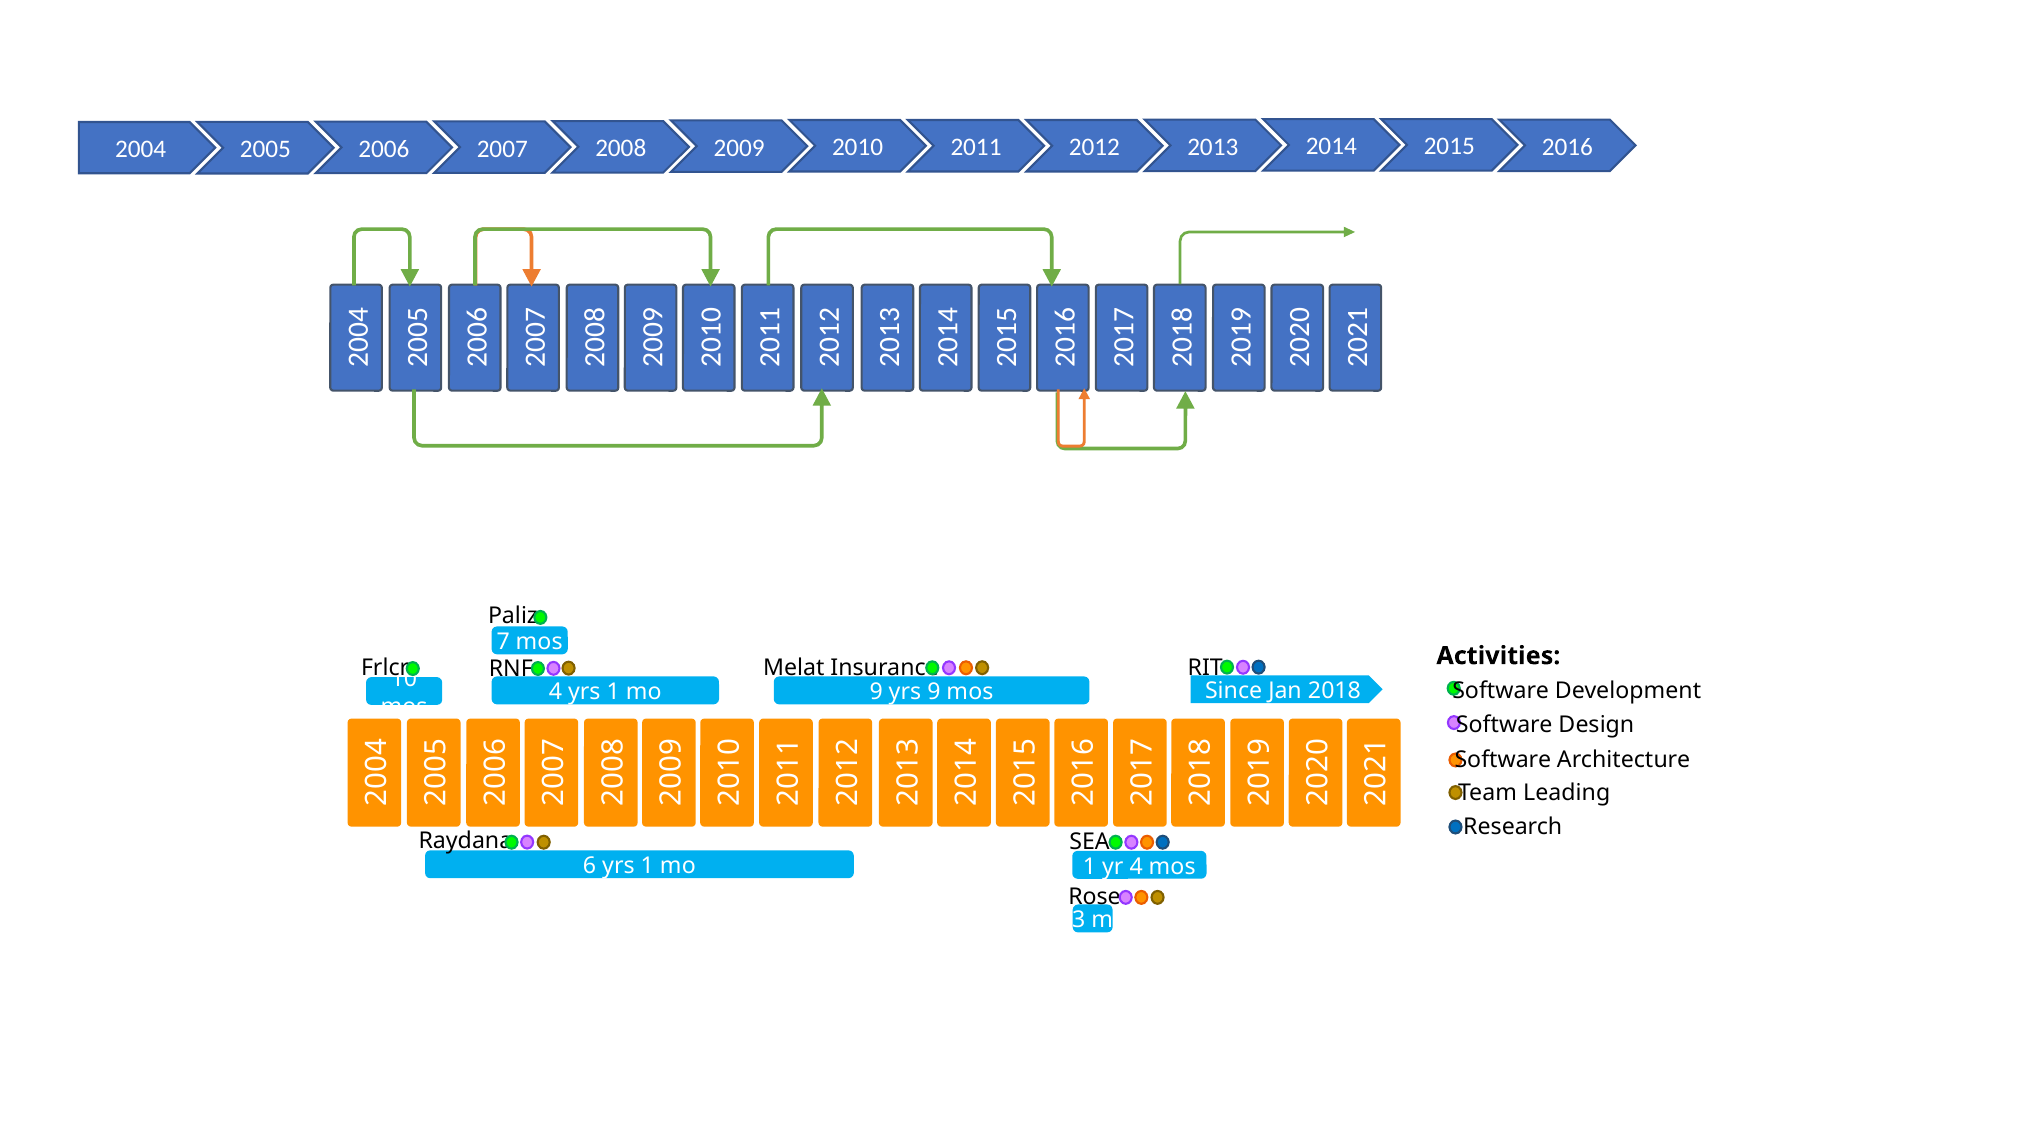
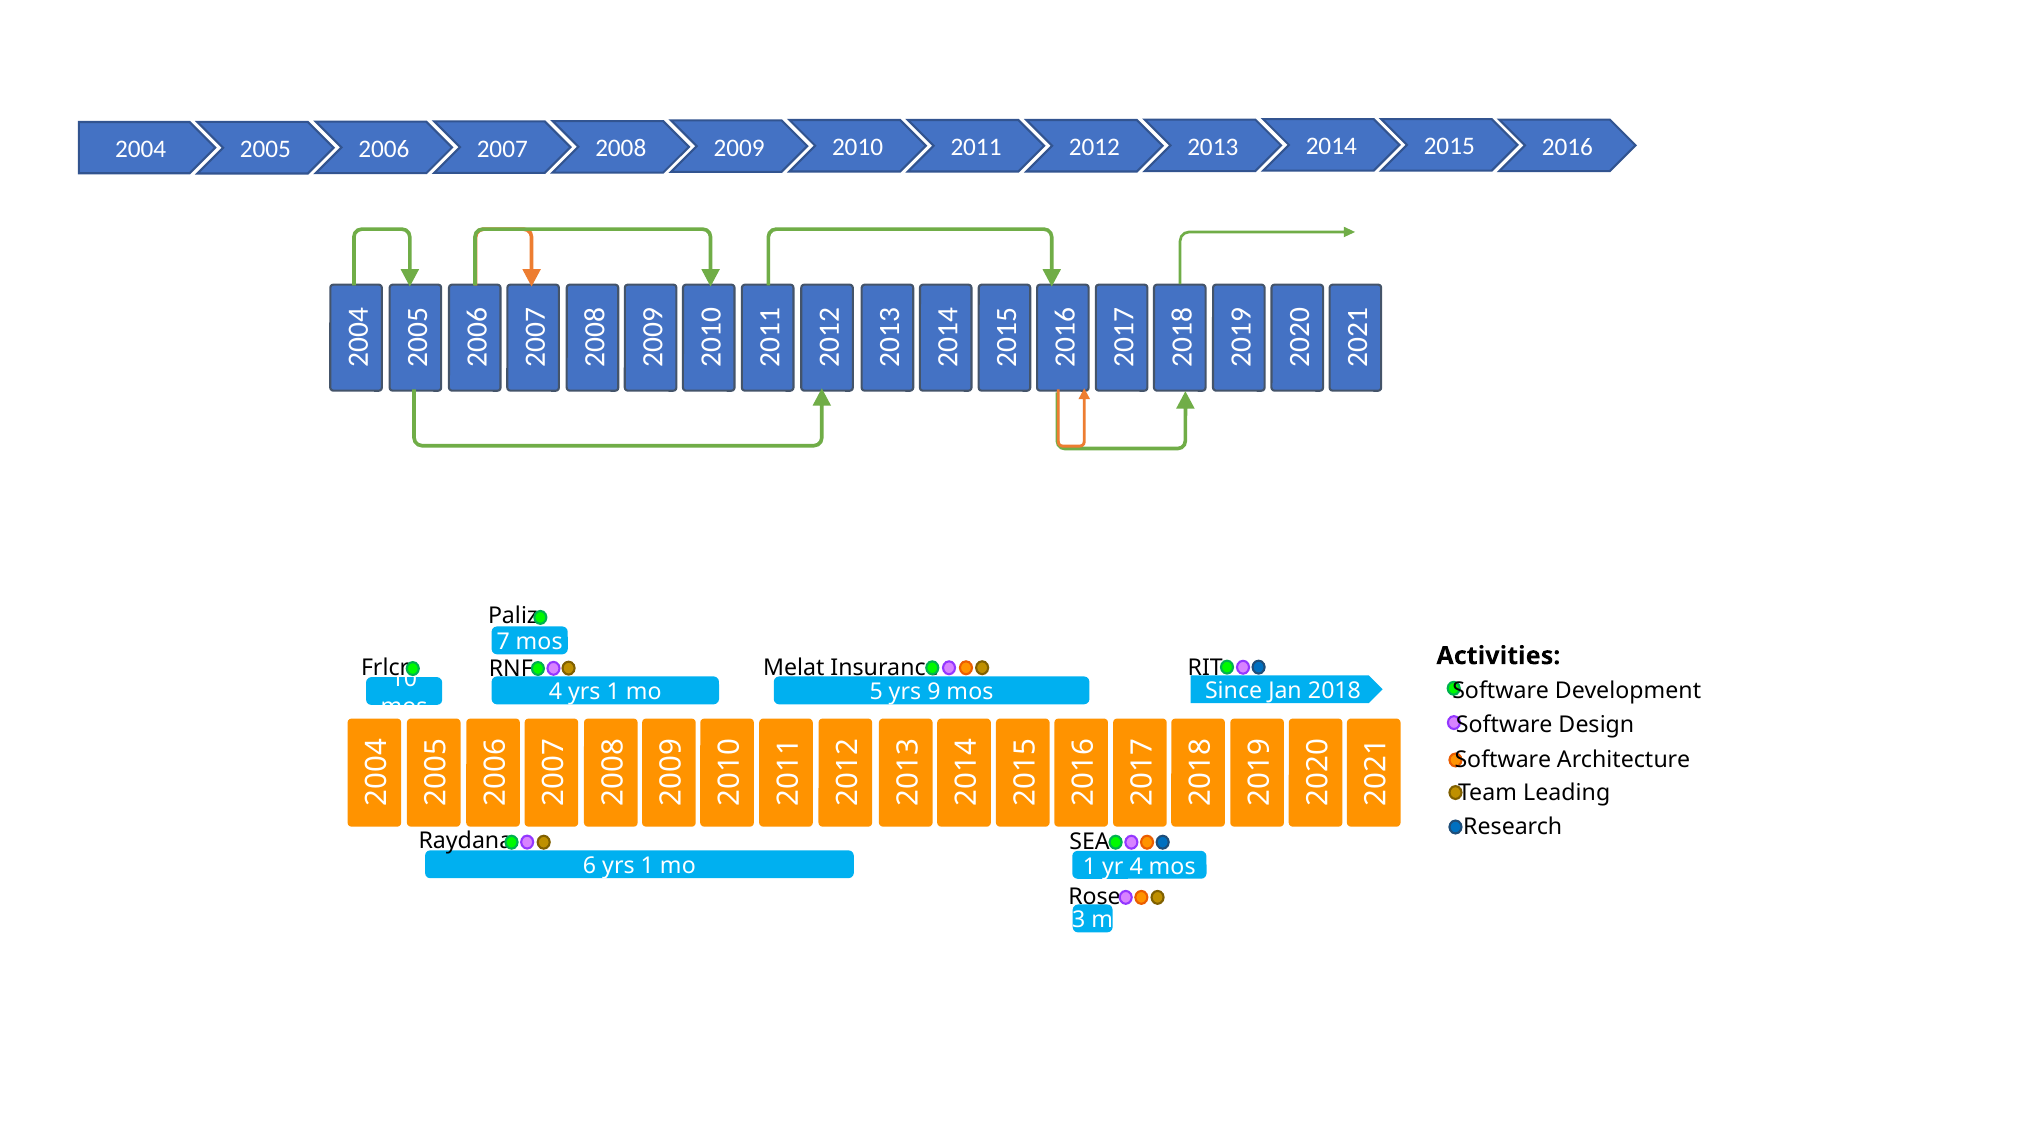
mo 9: 9 -> 5 (876, 692)
